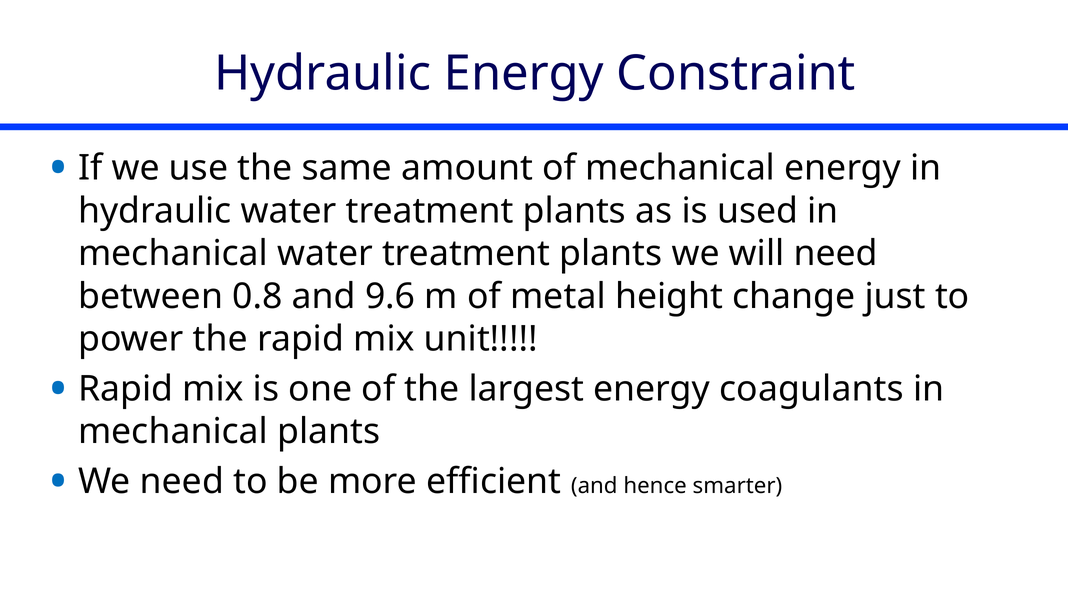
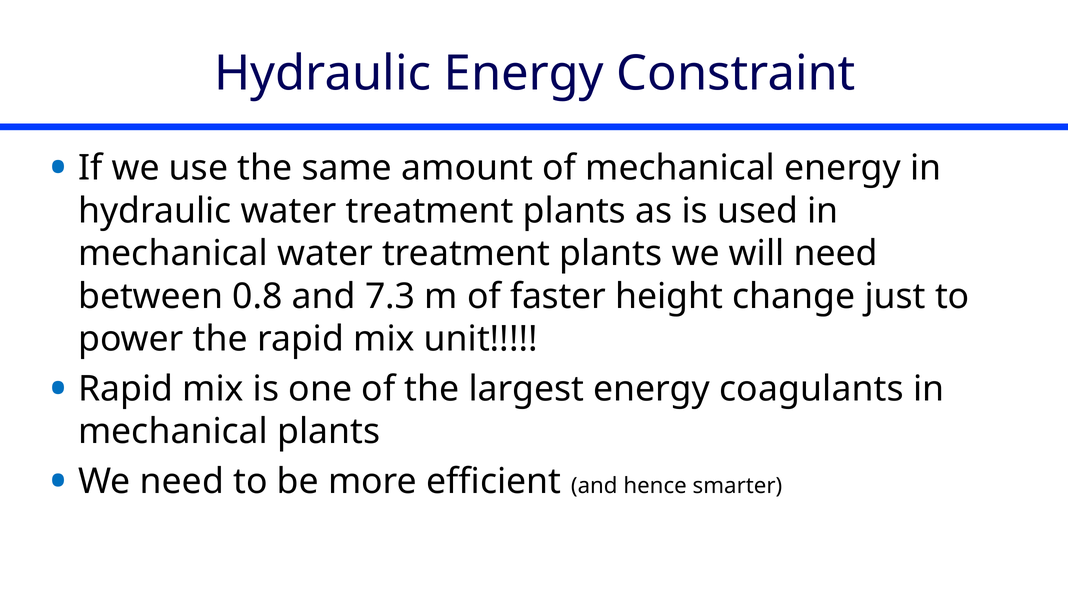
9.6: 9.6 -> 7.3 (390, 296)
metal: metal -> faster (558, 296)
